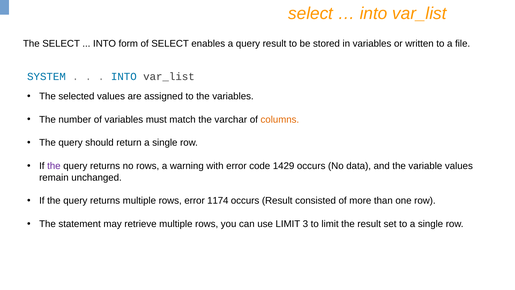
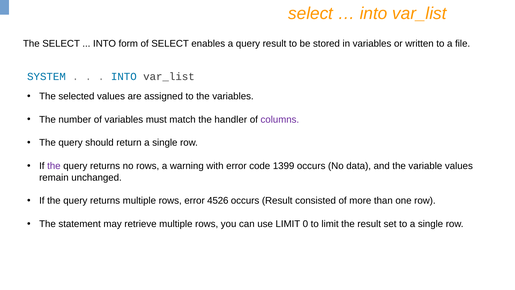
varchar: varchar -> handler (231, 119)
columns colour: orange -> purple (280, 119)
1429: 1429 -> 1399 (284, 166)
1174: 1174 -> 4526 (218, 201)
3: 3 -> 0 (305, 224)
